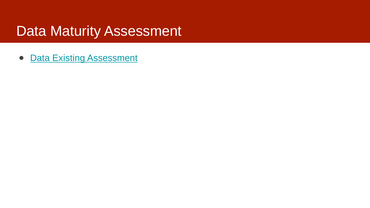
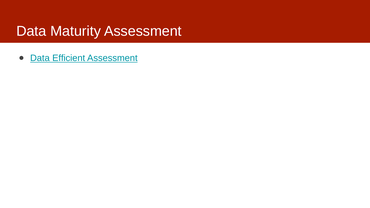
Existing: Existing -> Efficient (69, 58)
